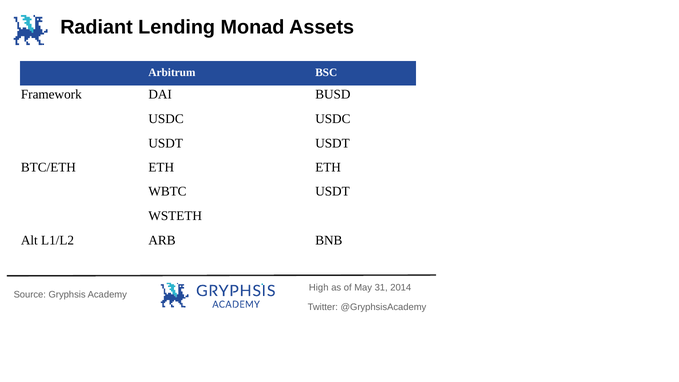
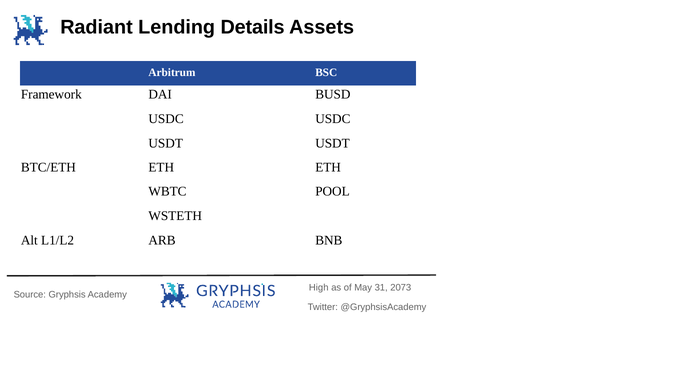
Monad: Monad -> Details (253, 27)
WBTC USDT: USDT -> POOL (332, 192)
2014: 2014 -> 2073 (401, 288)
